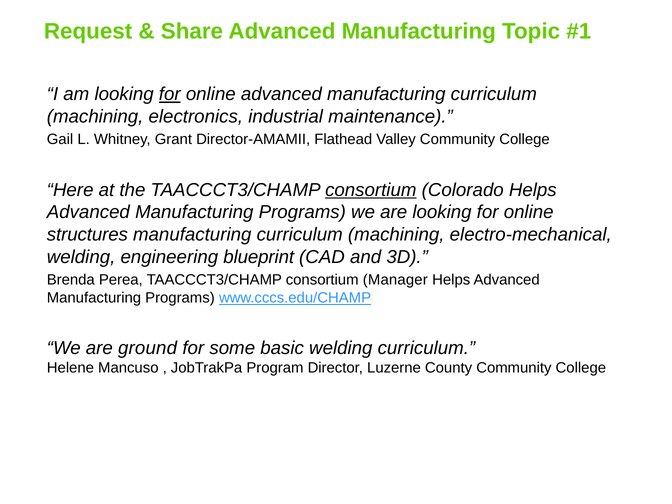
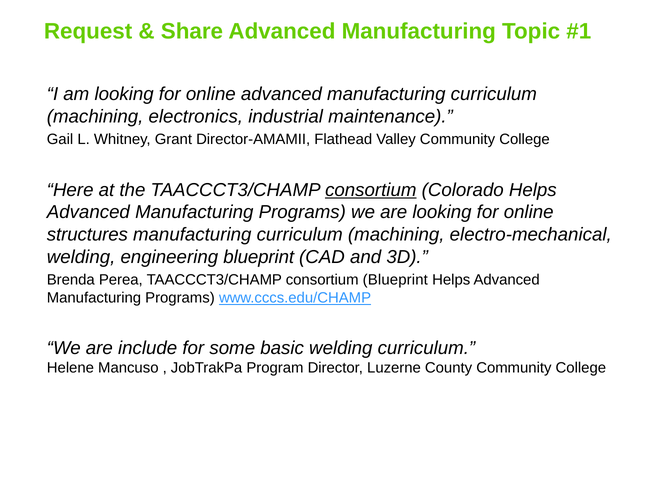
for underline: present -> none (170, 94)
consortium Manager: Manager -> Blueprint (395, 280)
ground: ground -> include (148, 348)
